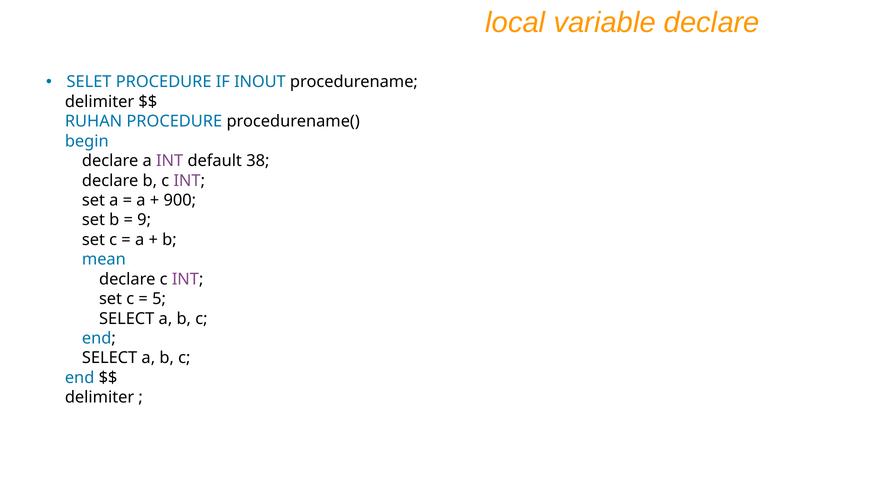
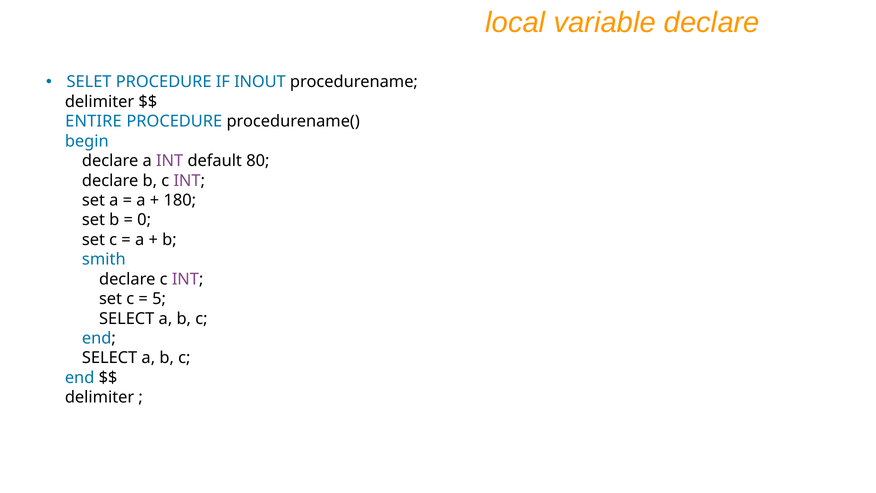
RUHAN: RUHAN -> ENTIRE (93, 121)
38: 38 -> 80 (258, 161)
900: 900 -> 180 (180, 200)
9: 9 -> 0 (144, 220)
mean: mean -> smith (104, 259)
